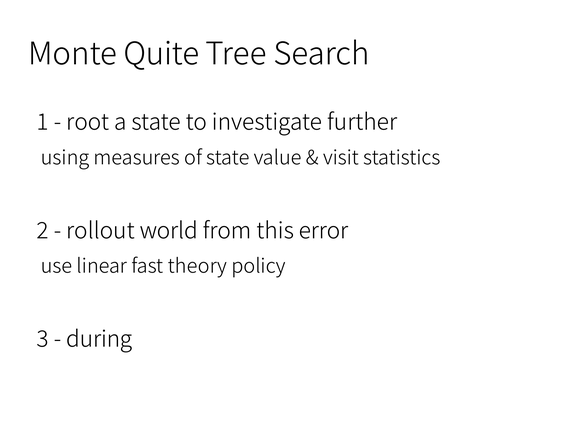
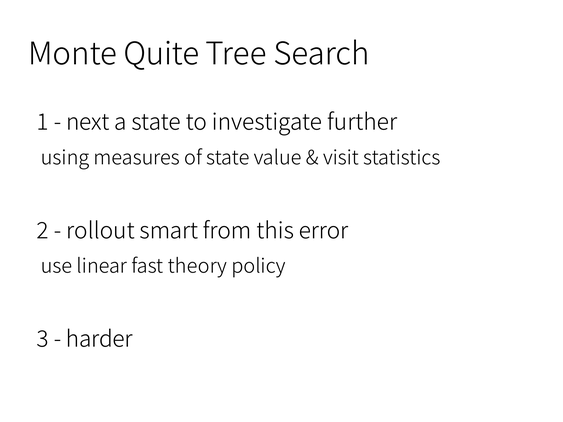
root: root -> next (88, 123)
world: world -> smart (169, 231)
during: during -> harder (99, 339)
